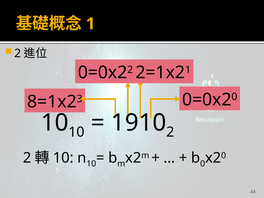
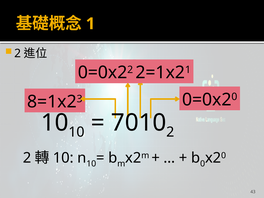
1910: 1910 -> 7010 (139, 123)
